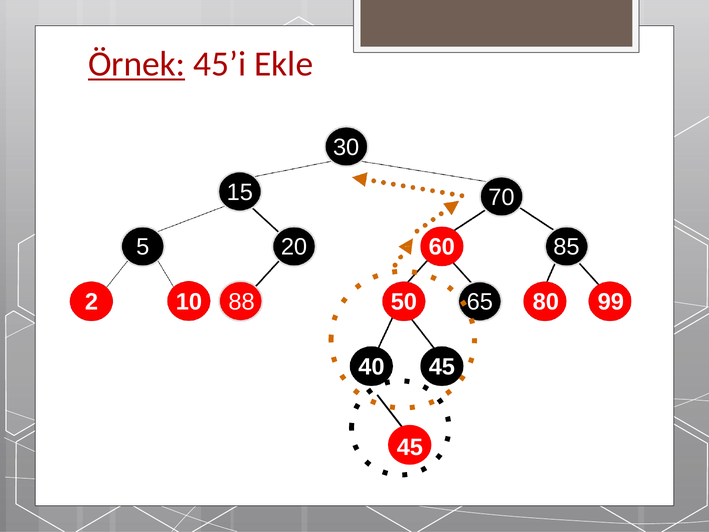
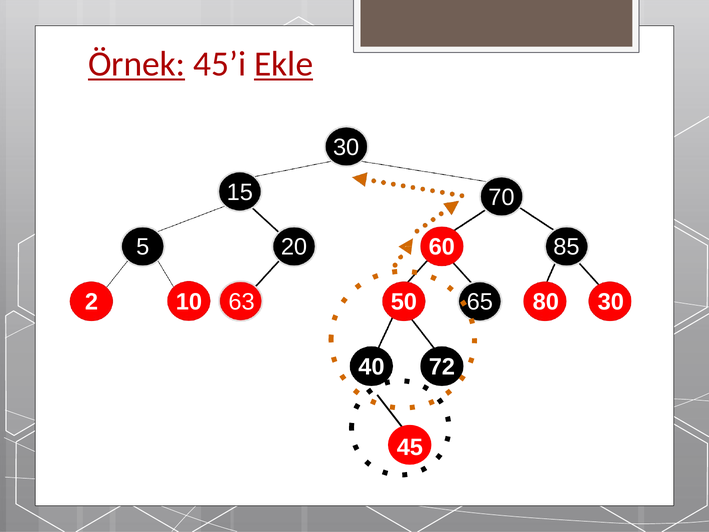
Ekle underline: none -> present (284, 64)
88: 88 -> 63 (242, 302)
80 99: 99 -> 30 (611, 302)
40 45: 45 -> 72 (442, 367)
